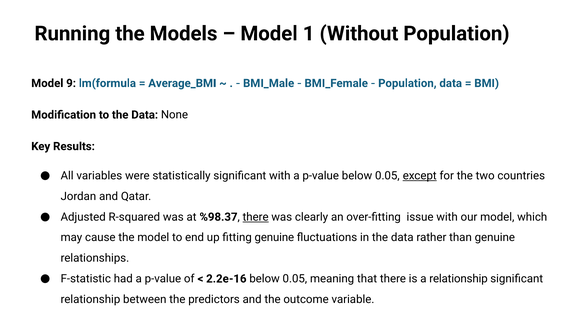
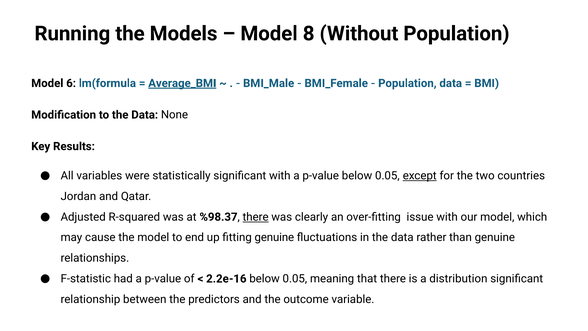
1: 1 -> 8 (309, 34)
9: 9 -> 6 (71, 83)
Average_BMI underline: none -> present (182, 83)
a relationship: relationship -> distribution (458, 279)
